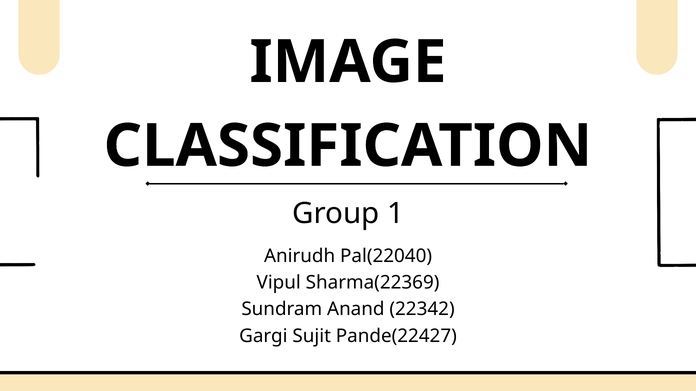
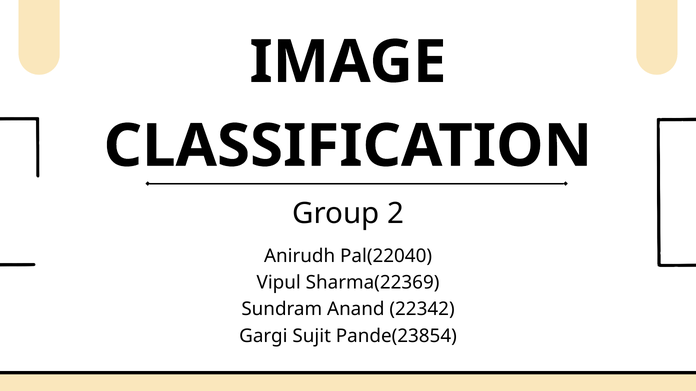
1: 1 -> 2 (396, 214)
Pande(22427: Pande(22427 -> Pande(23854 (396, 336)
